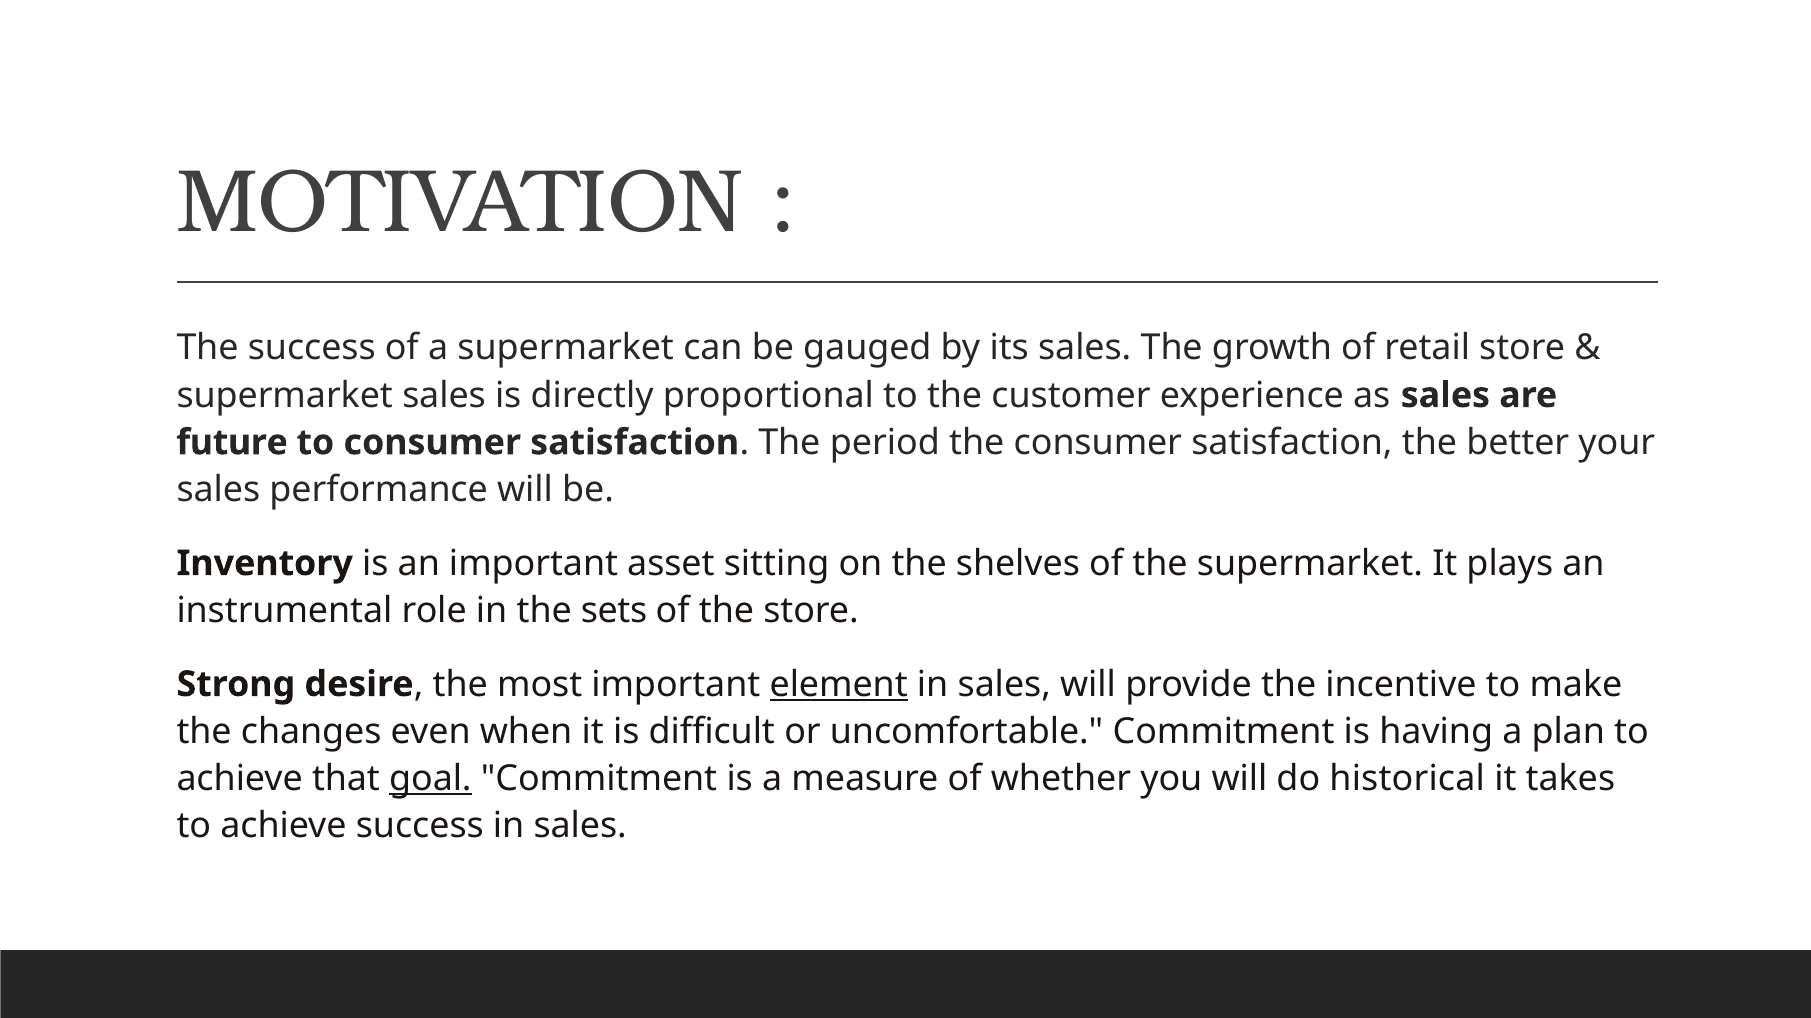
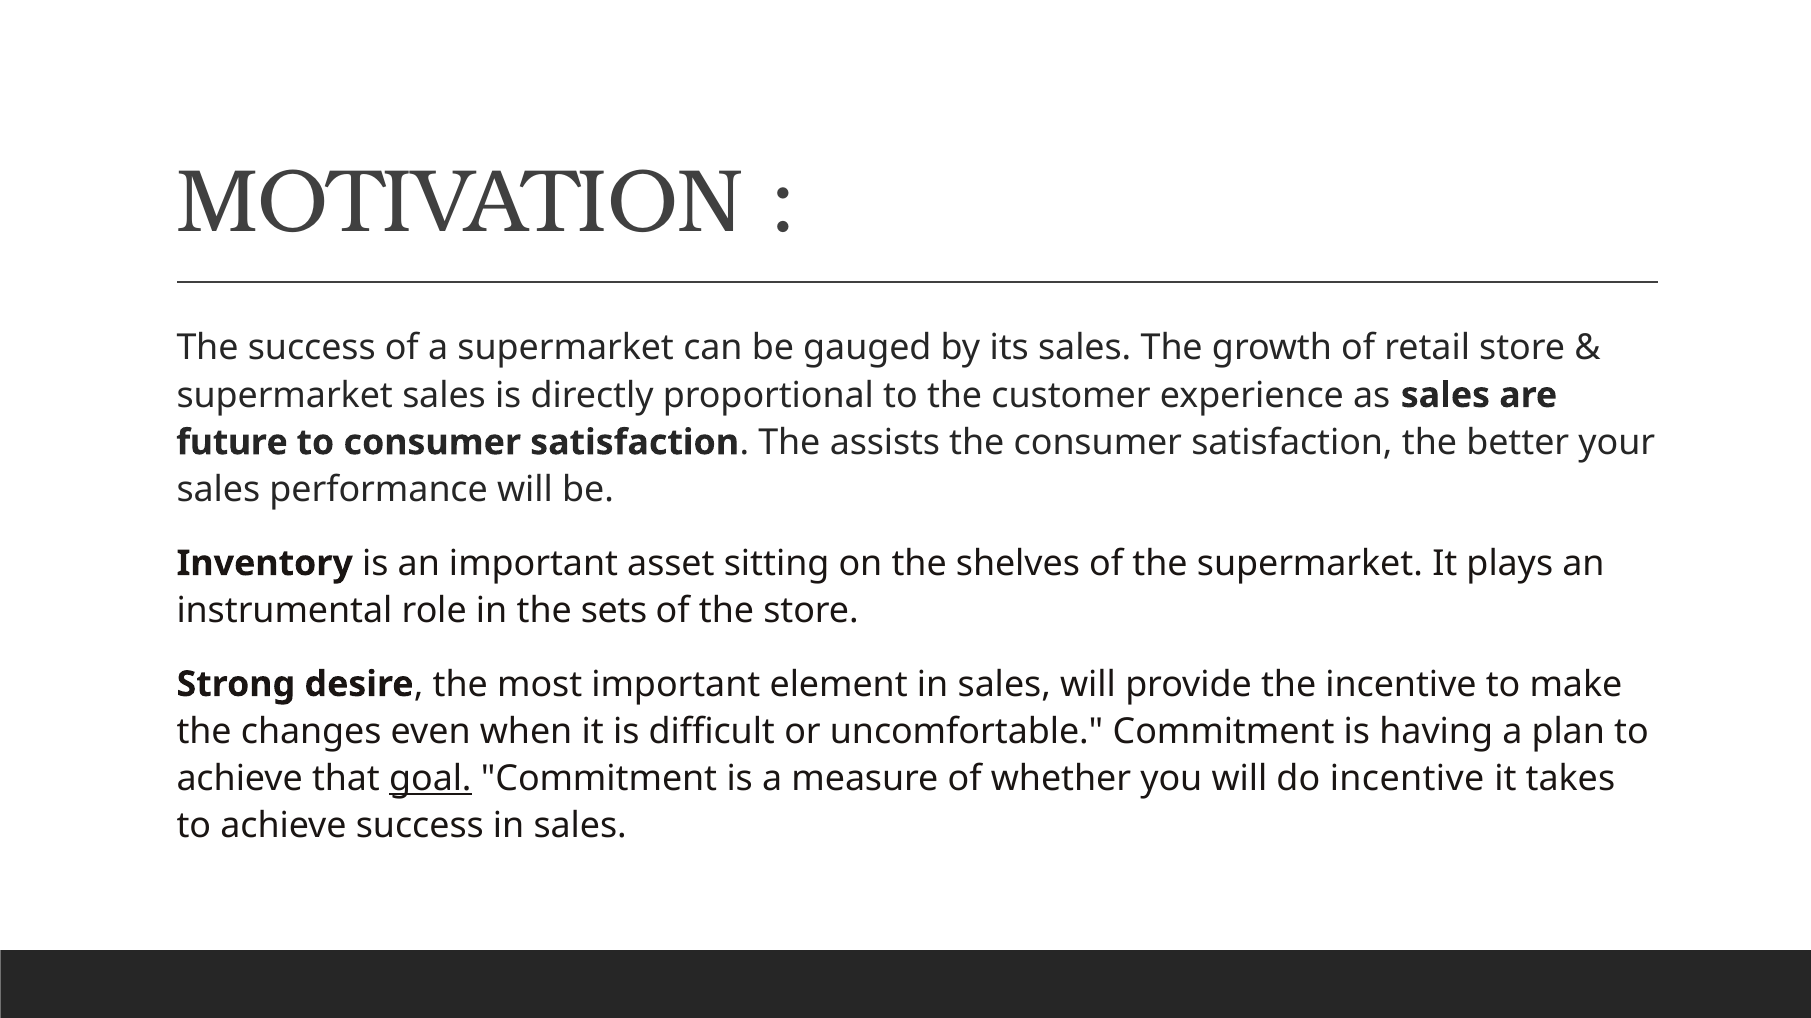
period: period -> assists (885, 443)
element underline: present -> none (839, 685)
do historical: historical -> incentive (1407, 779)
